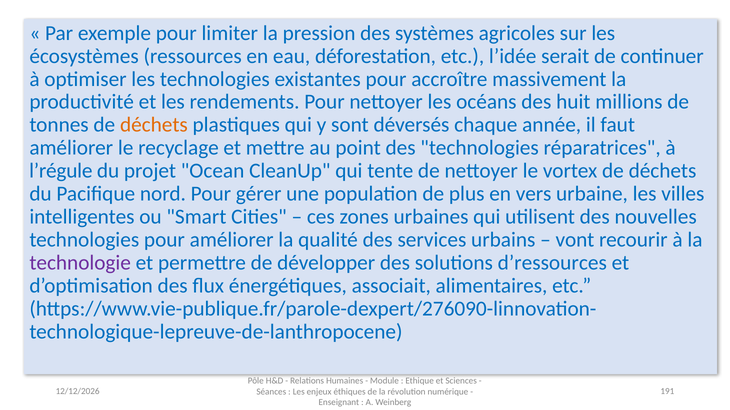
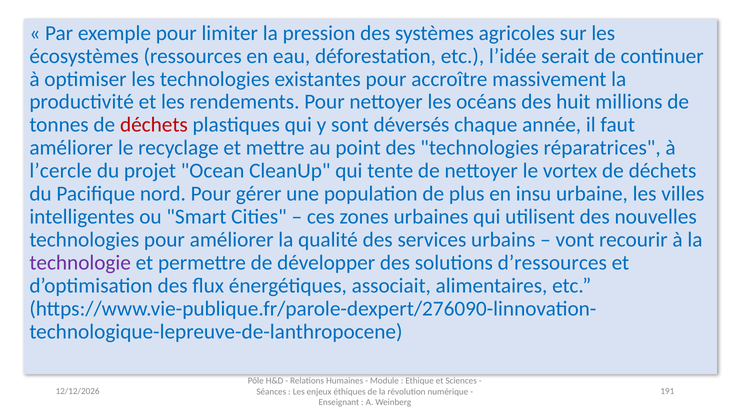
déchets colour: orange -> red (154, 125)
l’régule: l’régule -> l’cercle (61, 171)
vers: vers -> insu (534, 194)
